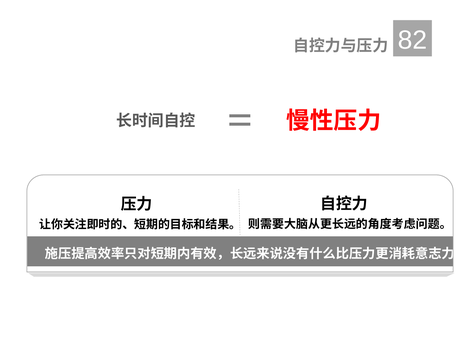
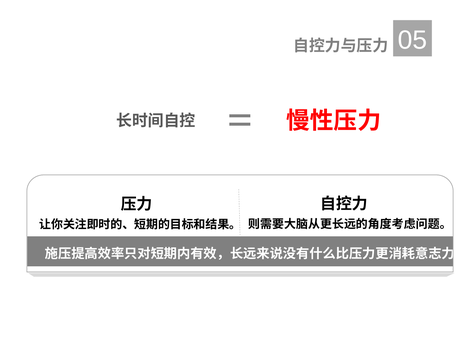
82: 82 -> 05 (413, 40)
